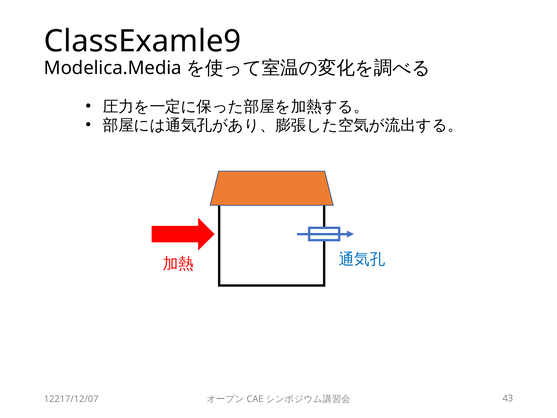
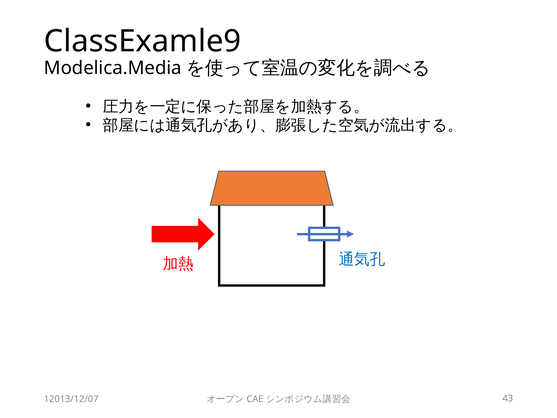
12217/12/07: 12217/12/07 -> 12013/12/07 (71, 399)
